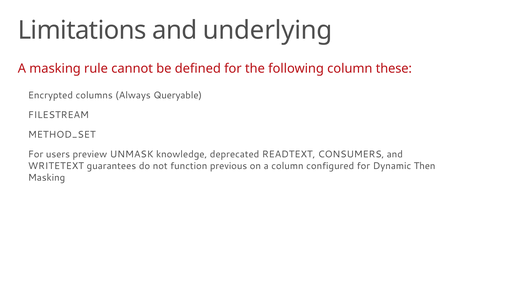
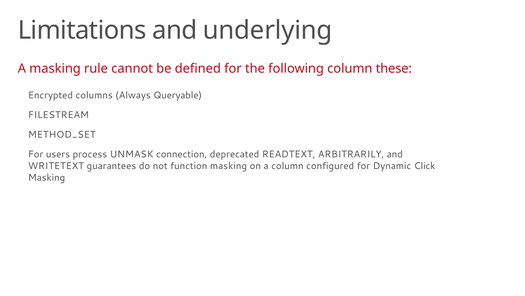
preview: preview -> process (90, 154)
knowledge: knowledge -> connection (182, 154)
CONSUMERS: CONSUMERS -> ARBITRARILY (351, 154)
function previous: previous -> masking (228, 166)
Then: Then -> Click (425, 166)
